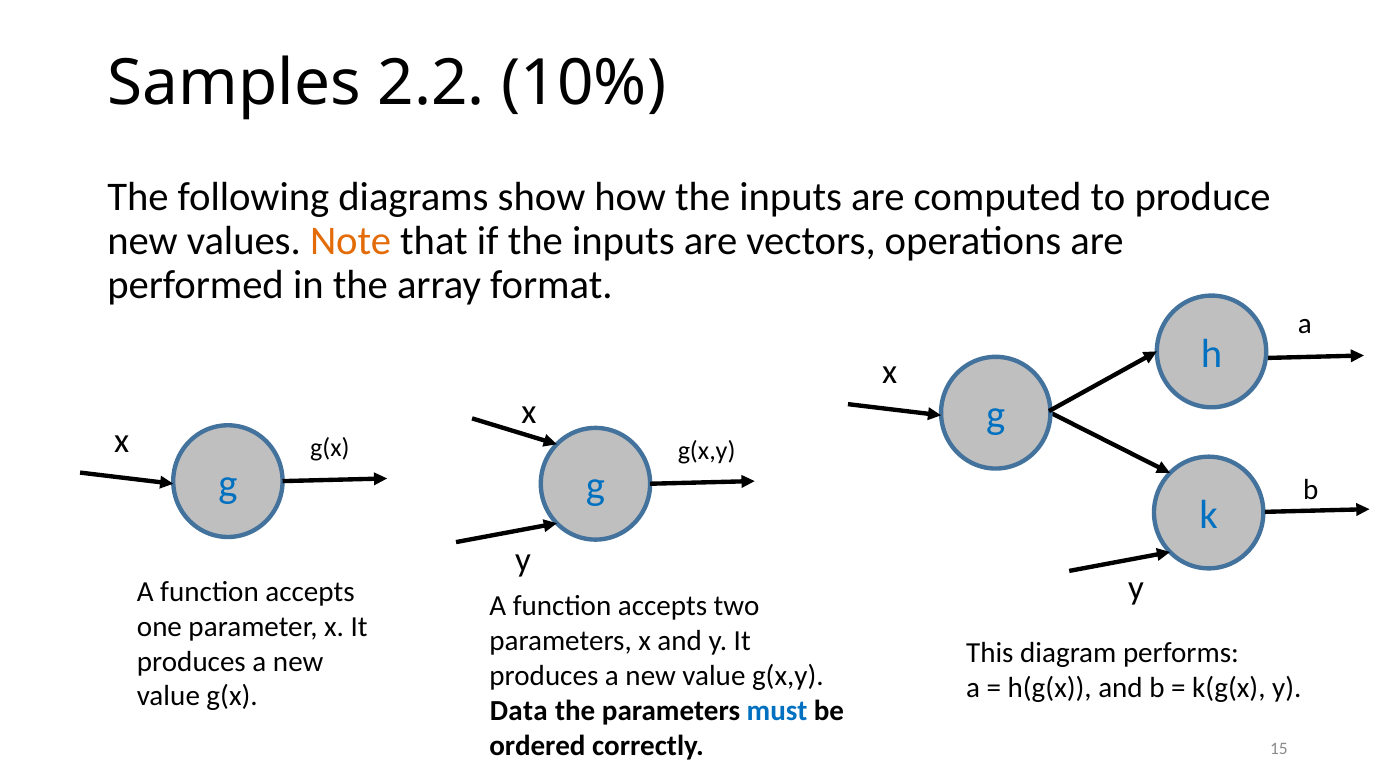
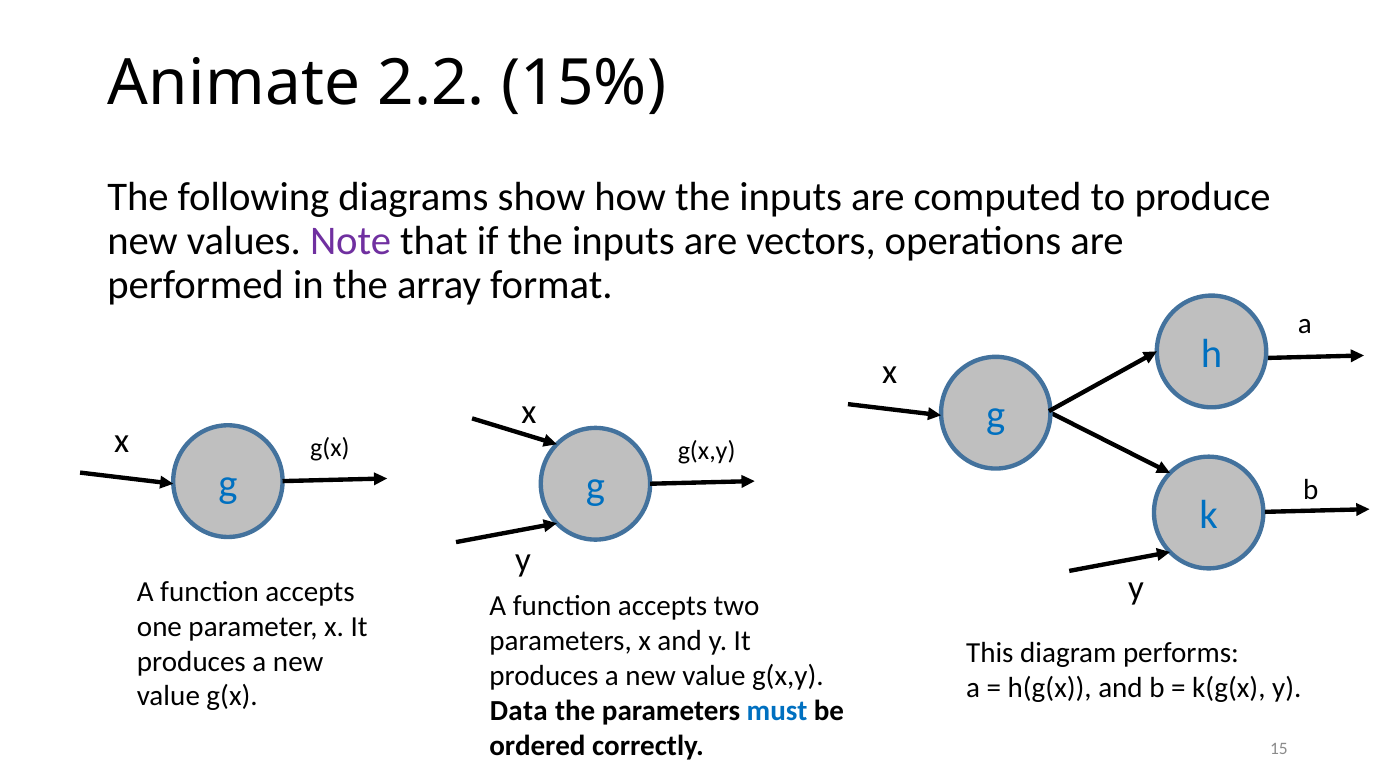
Samples: Samples -> Animate (234, 84)
10%: 10% -> 15% (584, 84)
Note colour: orange -> purple (351, 241)
